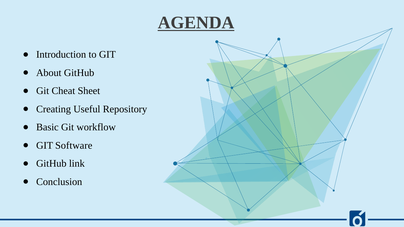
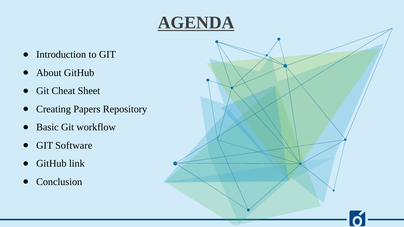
Useful: Useful -> Papers (87, 109)
